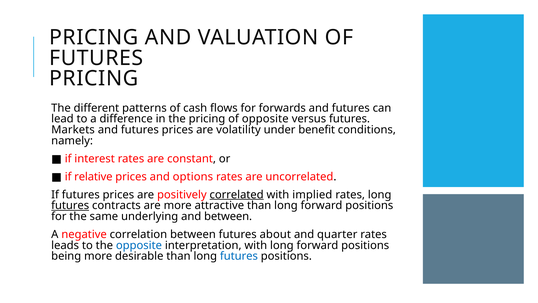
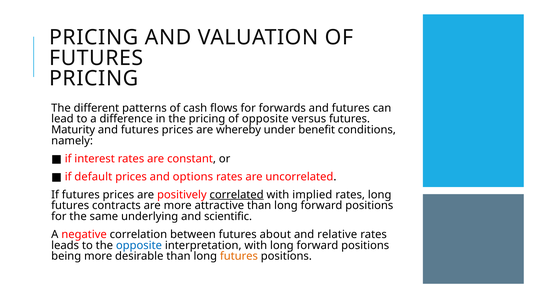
Markets: Markets -> Maturity (73, 130)
volatility: volatility -> whereby (239, 130)
relative: relative -> default (93, 176)
futures underline: present -> none (70, 205)
and between: between -> scientific (228, 216)
quarter: quarter -> relative (337, 234)
futures colour: blue -> orange (239, 256)
